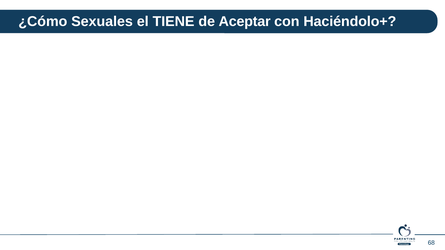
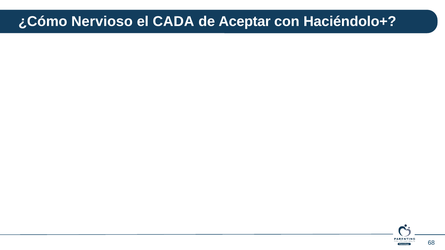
Sexuales: Sexuales -> Nervioso (102, 21)
TIENE: TIENE -> CADA (173, 21)
